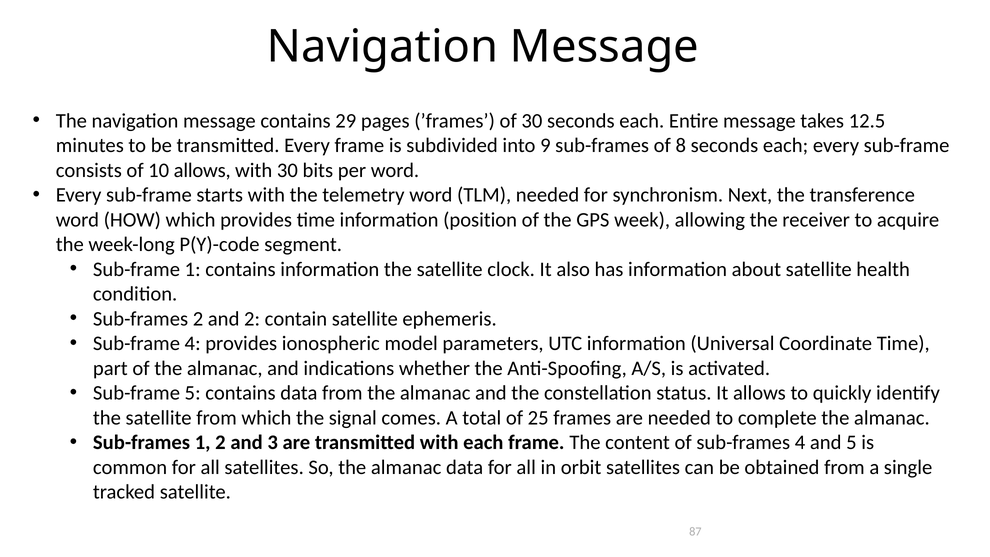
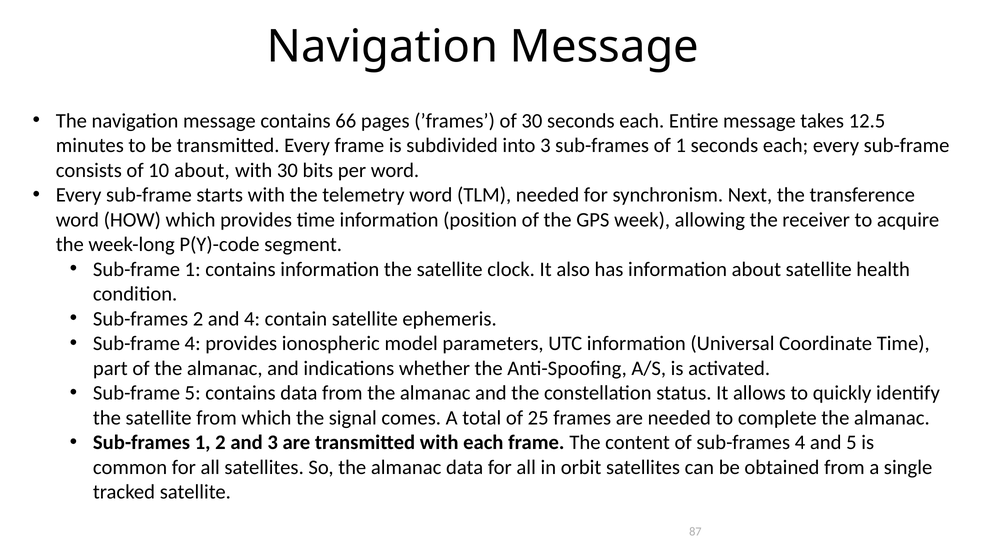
29: 29 -> 66 (346, 121)
into 9: 9 -> 3 (545, 145)
of 8: 8 -> 1 (681, 145)
10 allows: allows -> about (202, 170)
and 2: 2 -> 4 (252, 319)
